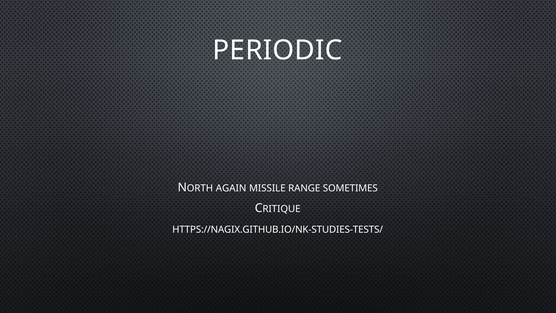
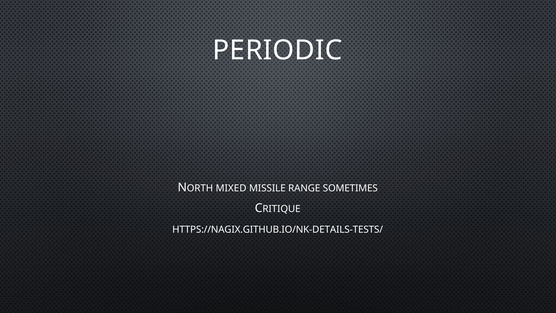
AGAIN: AGAIN -> MIXED (231, 188)
HTTPS://NAGIX.GITHUB.IO/NK-STUDIES-TESTS/: HTTPS://NAGIX.GITHUB.IO/NK-STUDIES-TESTS/ -> HTTPS://NAGIX.GITHUB.IO/NK-DETAILS-TESTS/ (278, 229)
